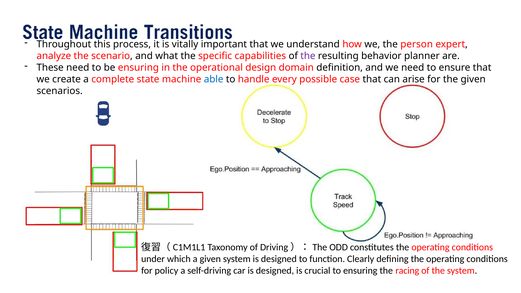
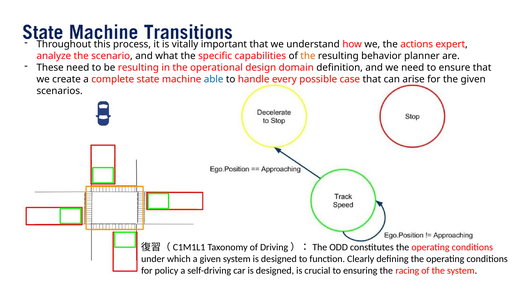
person: person -> actions (417, 44)
the colour: purple -> orange (308, 56)
be ensuring: ensuring -> resulting (138, 68)
